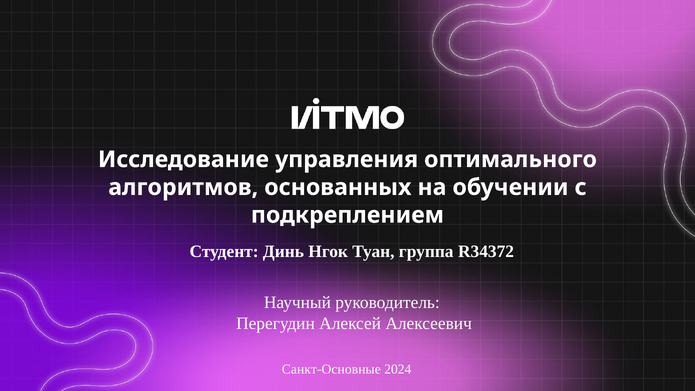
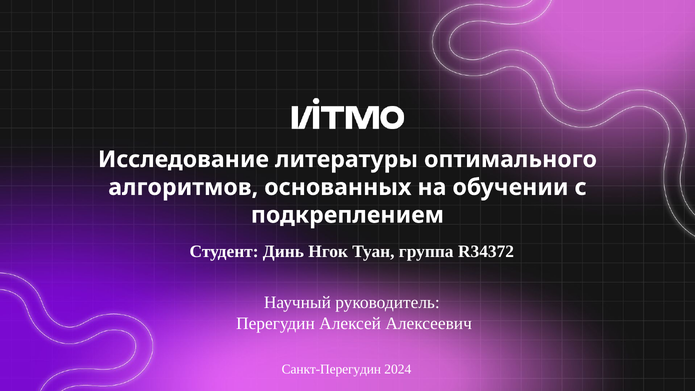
управления: управления -> литературы (347, 159)
Санкт-Основные: Санкт-Основные -> Санкт-Перегудин (331, 369)
